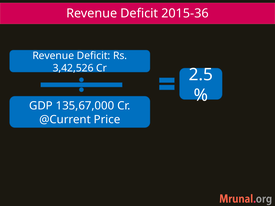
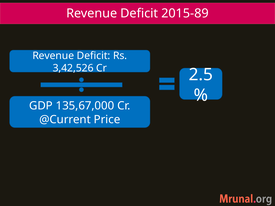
2015-36: 2015-36 -> 2015-89 (185, 13)
